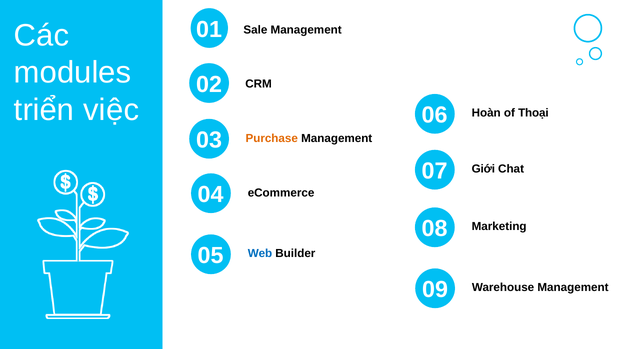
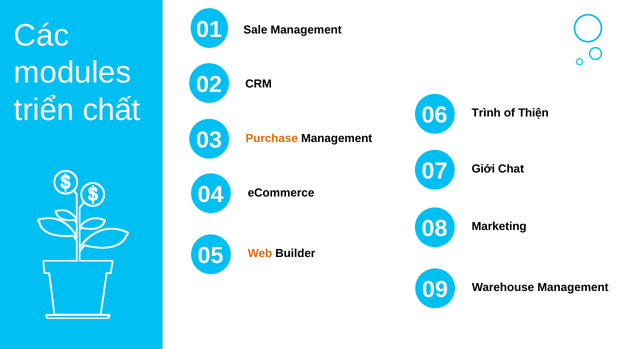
việc: việc -> chất (111, 110)
Hoàn: Hoàn -> Trình (486, 113)
Thoại: Thoại -> Thiện (533, 113)
Web colour: blue -> orange (260, 254)
